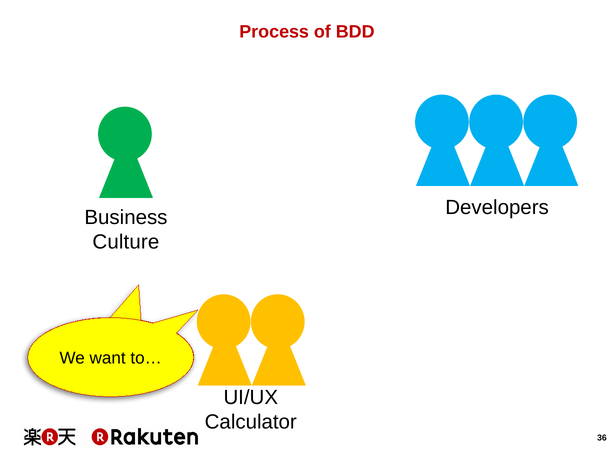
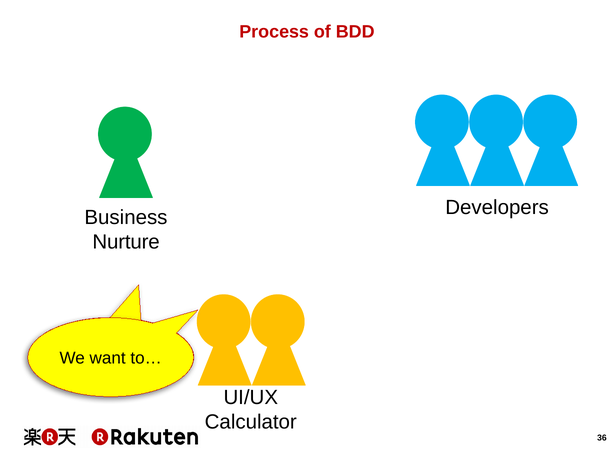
Culture: Culture -> Nurture (126, 242)
